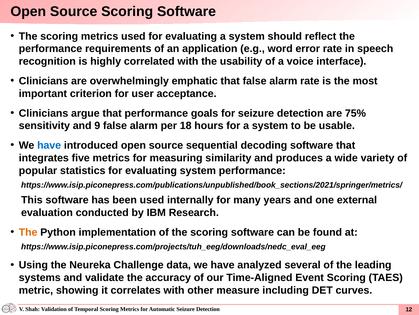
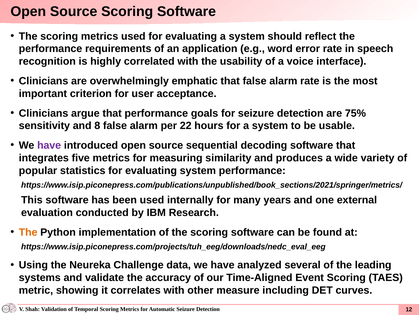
9: 9 -> 8 (97, 126)
18: 18 -> 22 (186, 126)
have colour: blue -> purple (49, 145)
